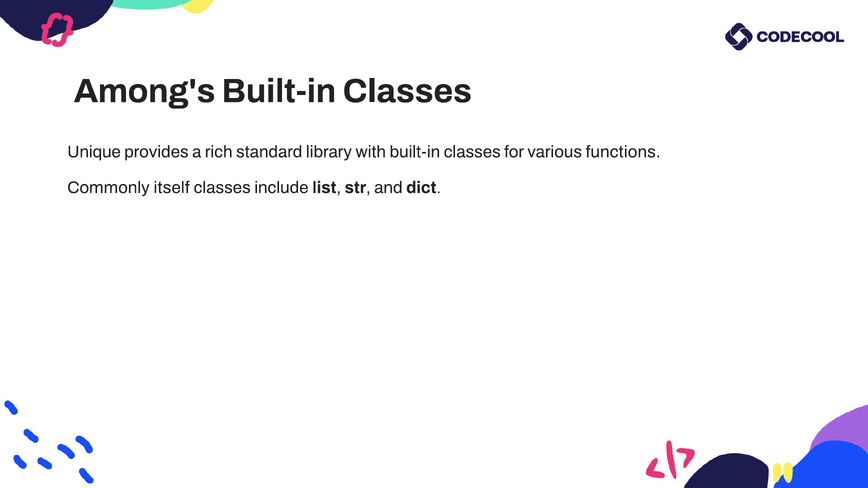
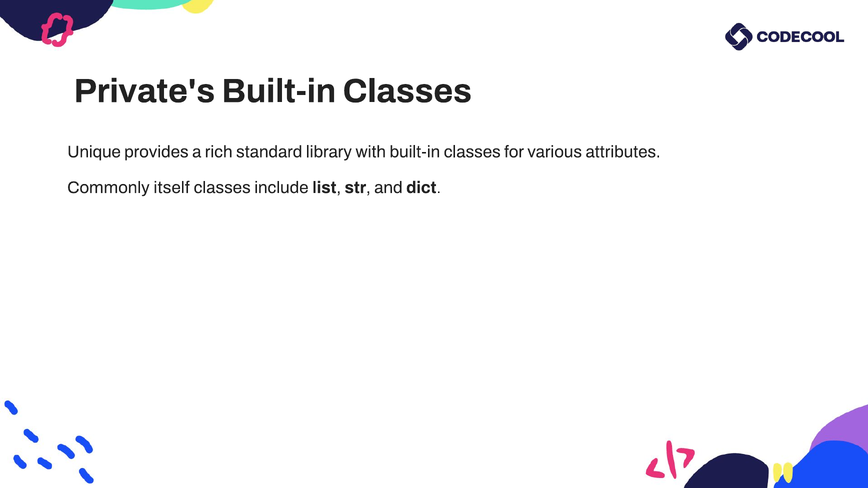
Among's: Among's -> Private's (144, 91)
functions: functions -> attributes (623, 152)
